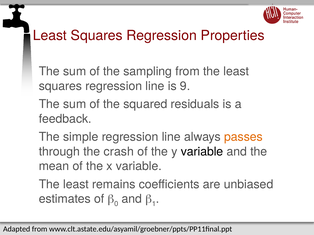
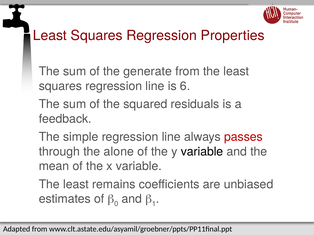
sampling: sampling -> generate (148, 72)
9: 9 -> 6 (185, 86)
passes colour: orange -> red (244, 137)
crash: crash -> alone (119, 152)
